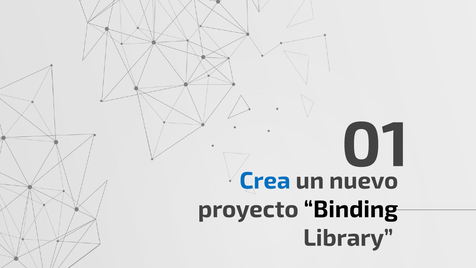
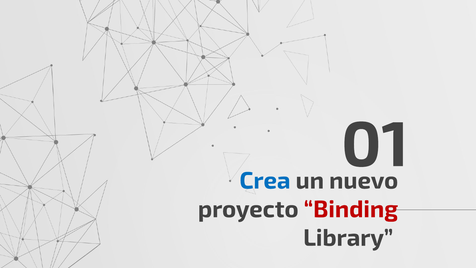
Binding colour: black -> red (351, 209)
